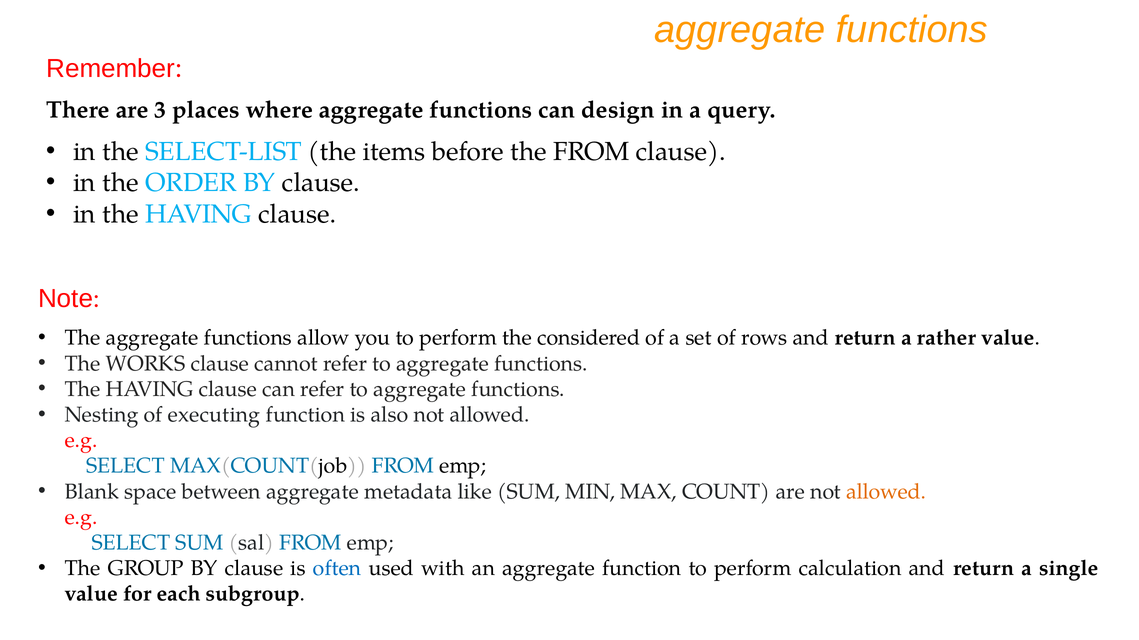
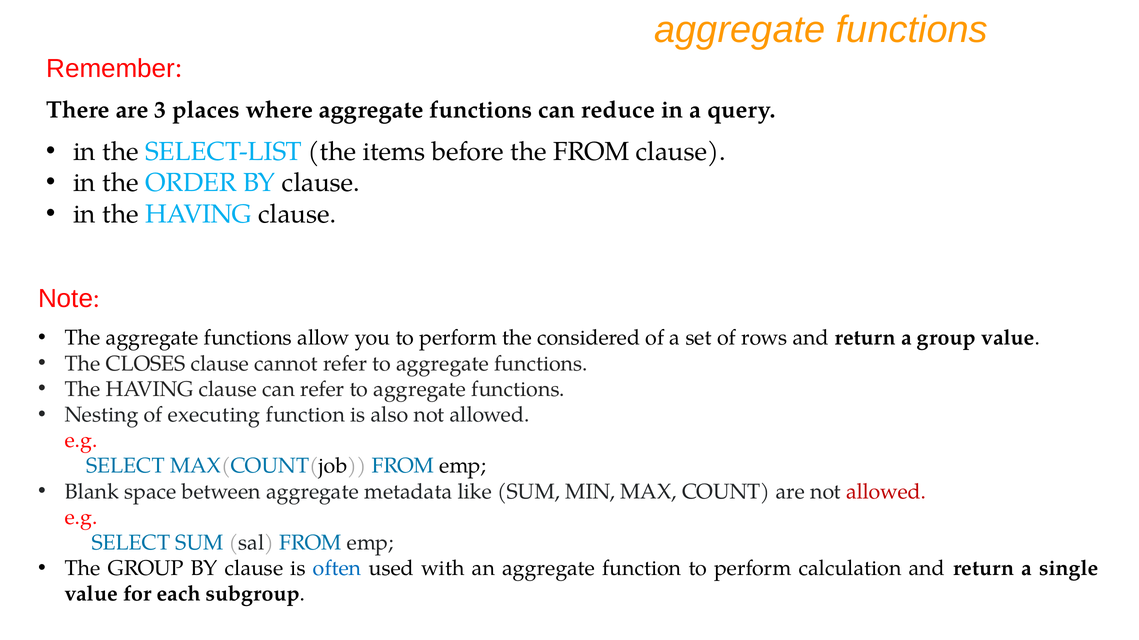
design: design -> reduce (618, 110)
a rather: rather -> group (946, 338)
WORKS: WORKS -> CLOSES (146, 364)
allowed colour: orange -> red (886, 492)
